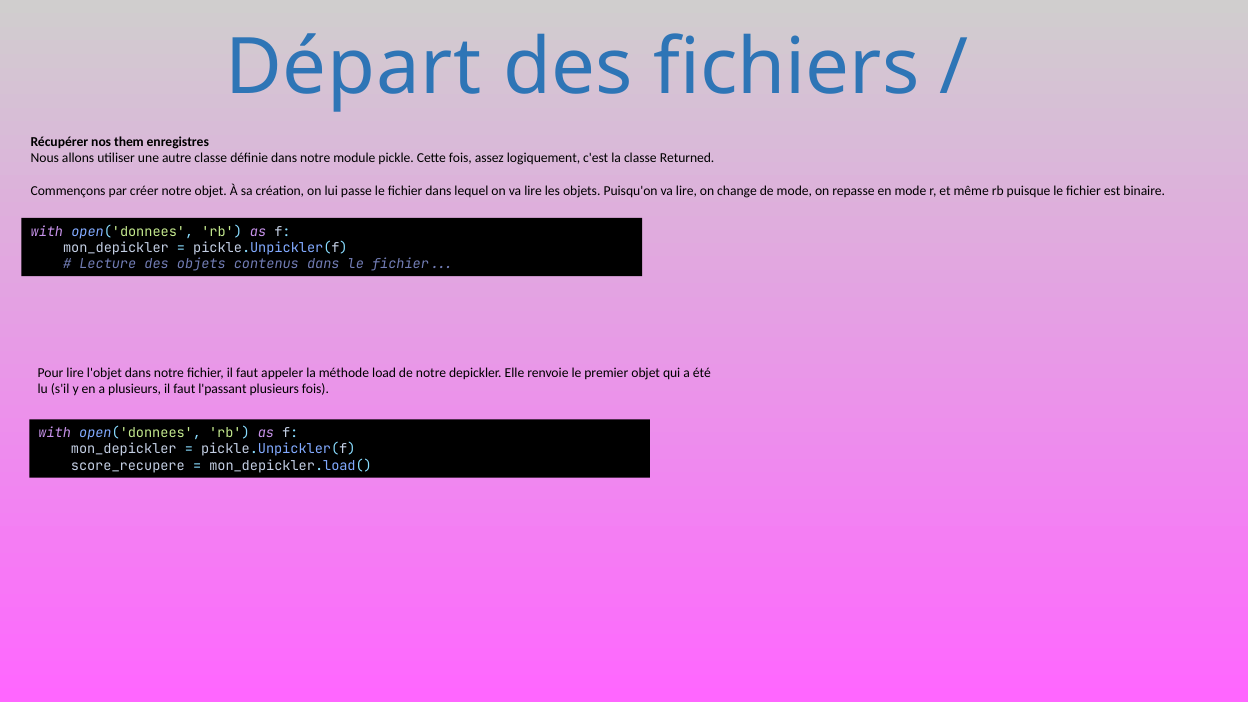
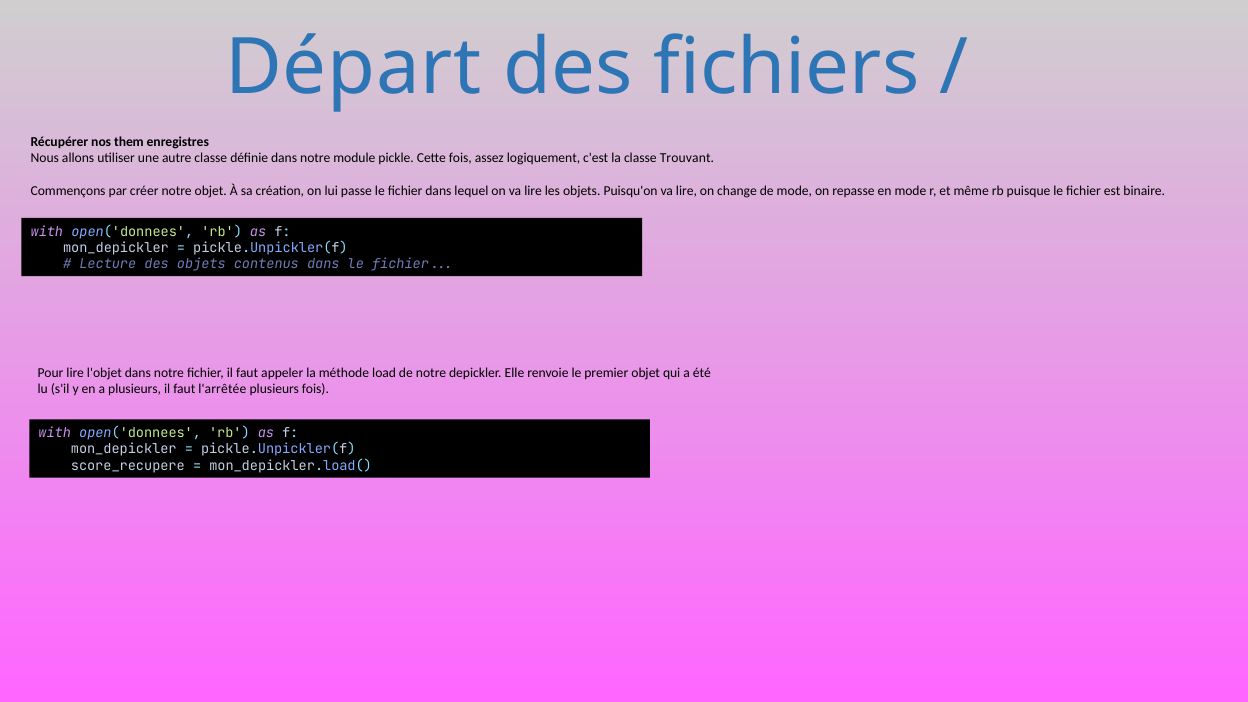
Returned: Returned -> Trouvant (687, 158)
l'passant: l'passant -> l'arrêtée (222, 389)
